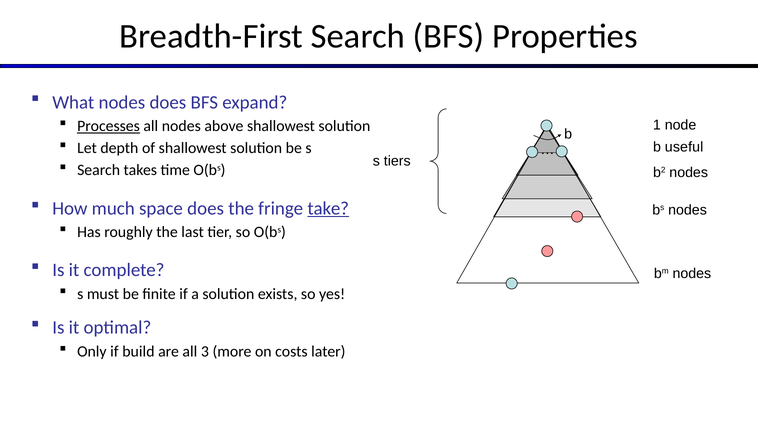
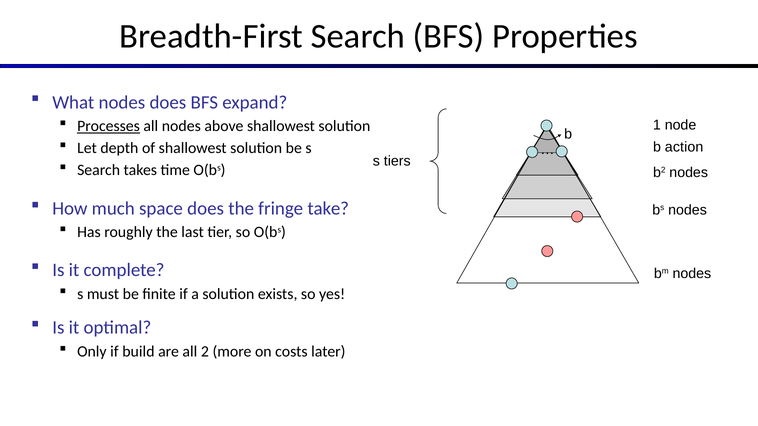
useful: useful -> action (684, 147)
take underline: present -> none (328, 209)
3: 3 -> 2 (205, 352)
